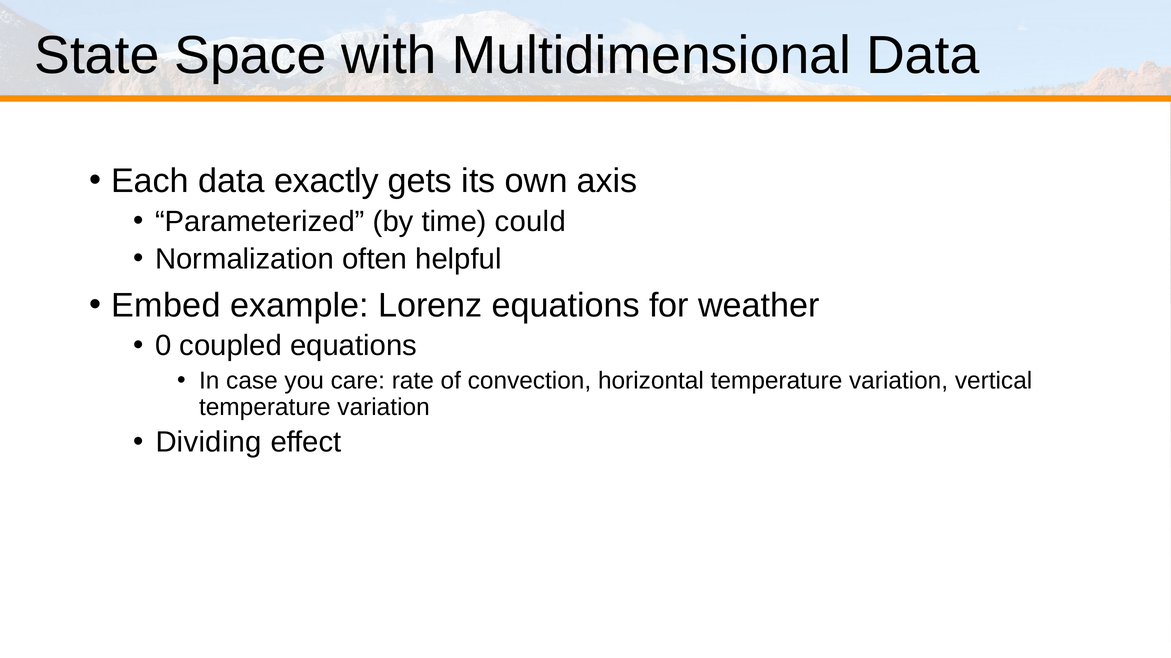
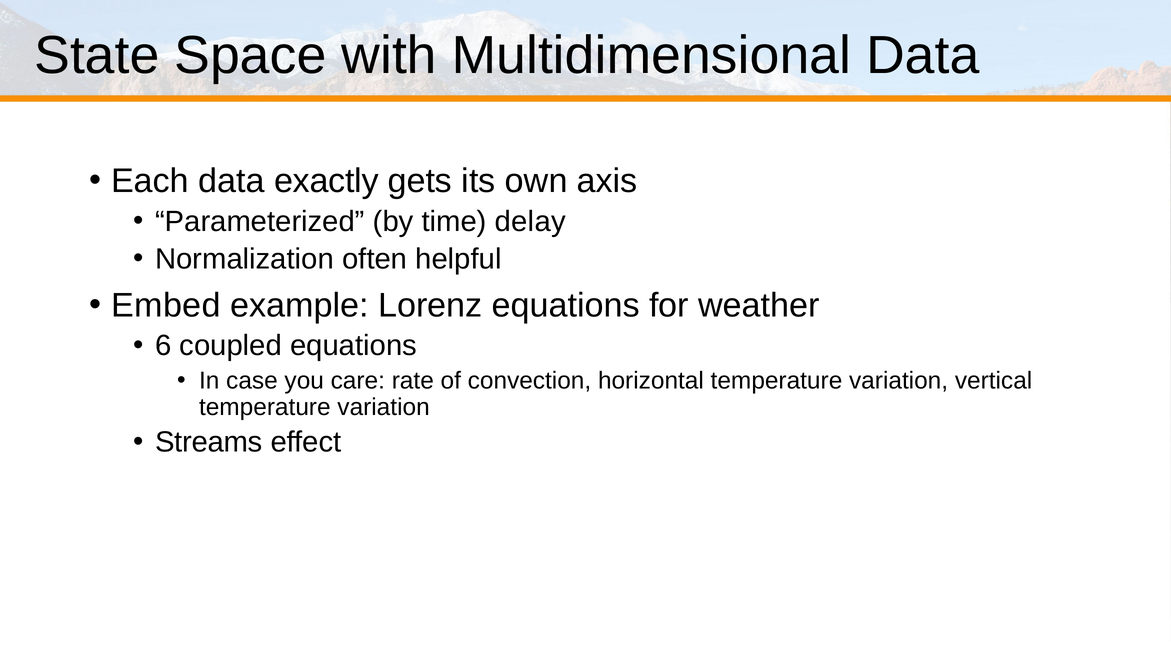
could: could -> delay (530, 222)
0: 0 -> 6 (163, 346)
Dividing: Dividing -> Streams (209, 443)
